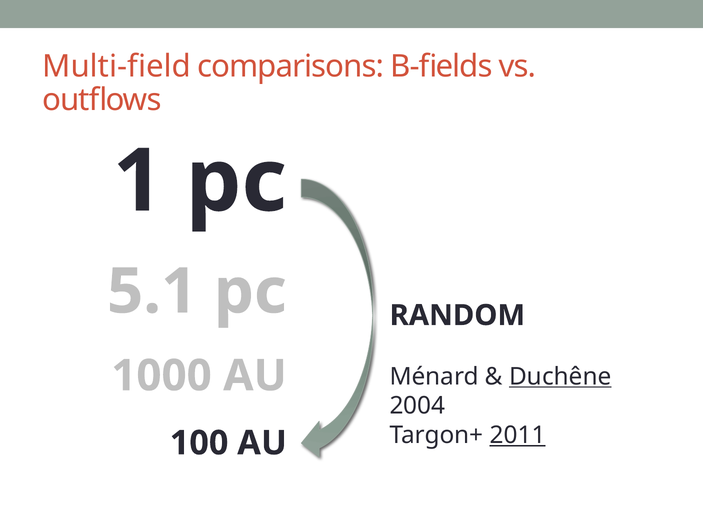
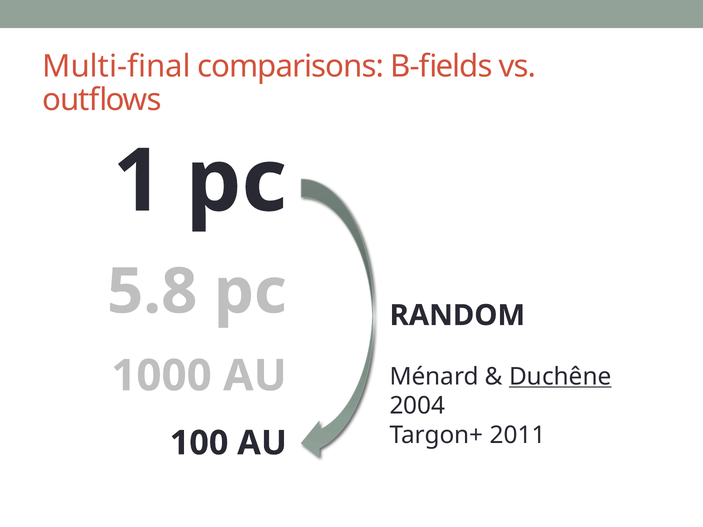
Multi-field: Multi-field -> Multi-final (117, 66)
5.1: 5.1 -> 5.8 (152, 292)
2011 underline: present -> none (518, 435)
